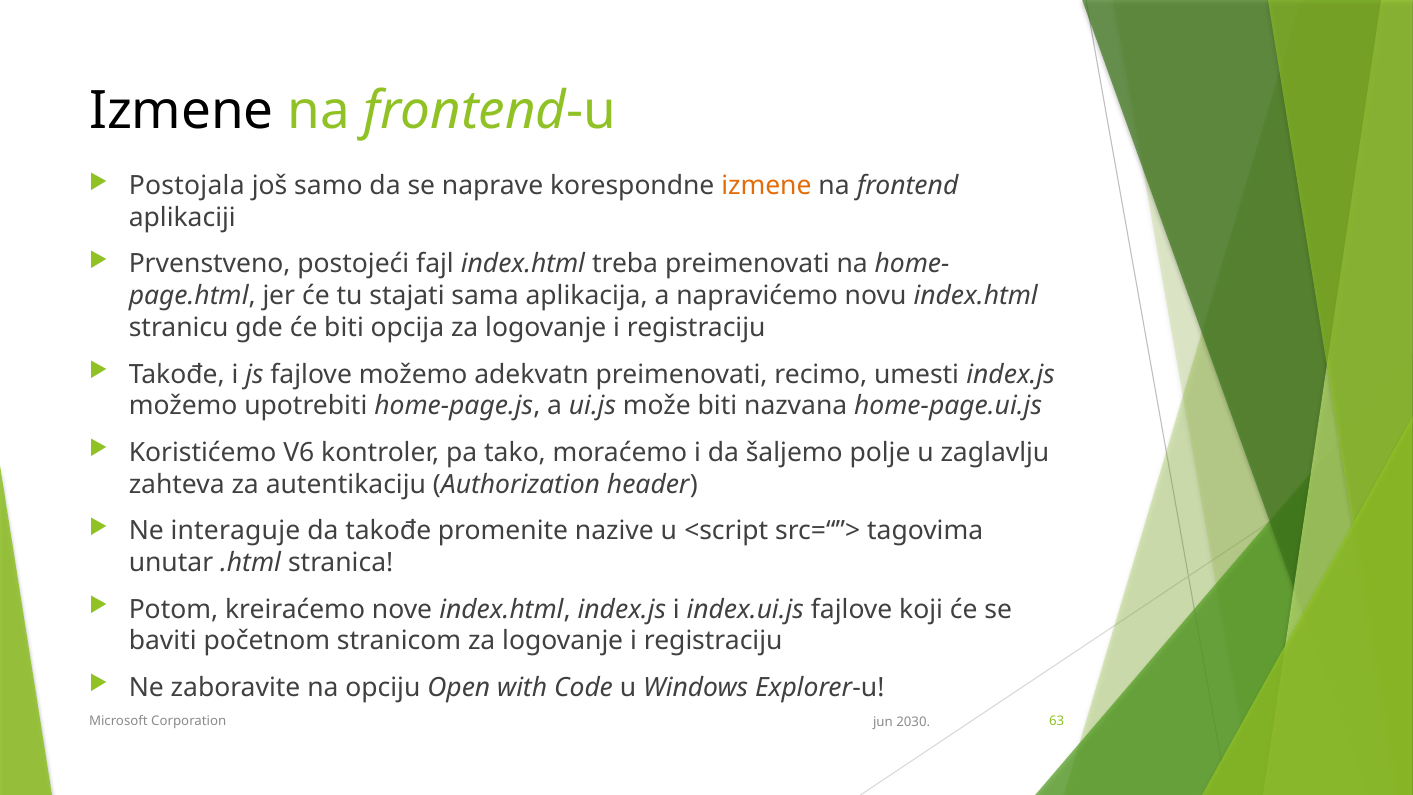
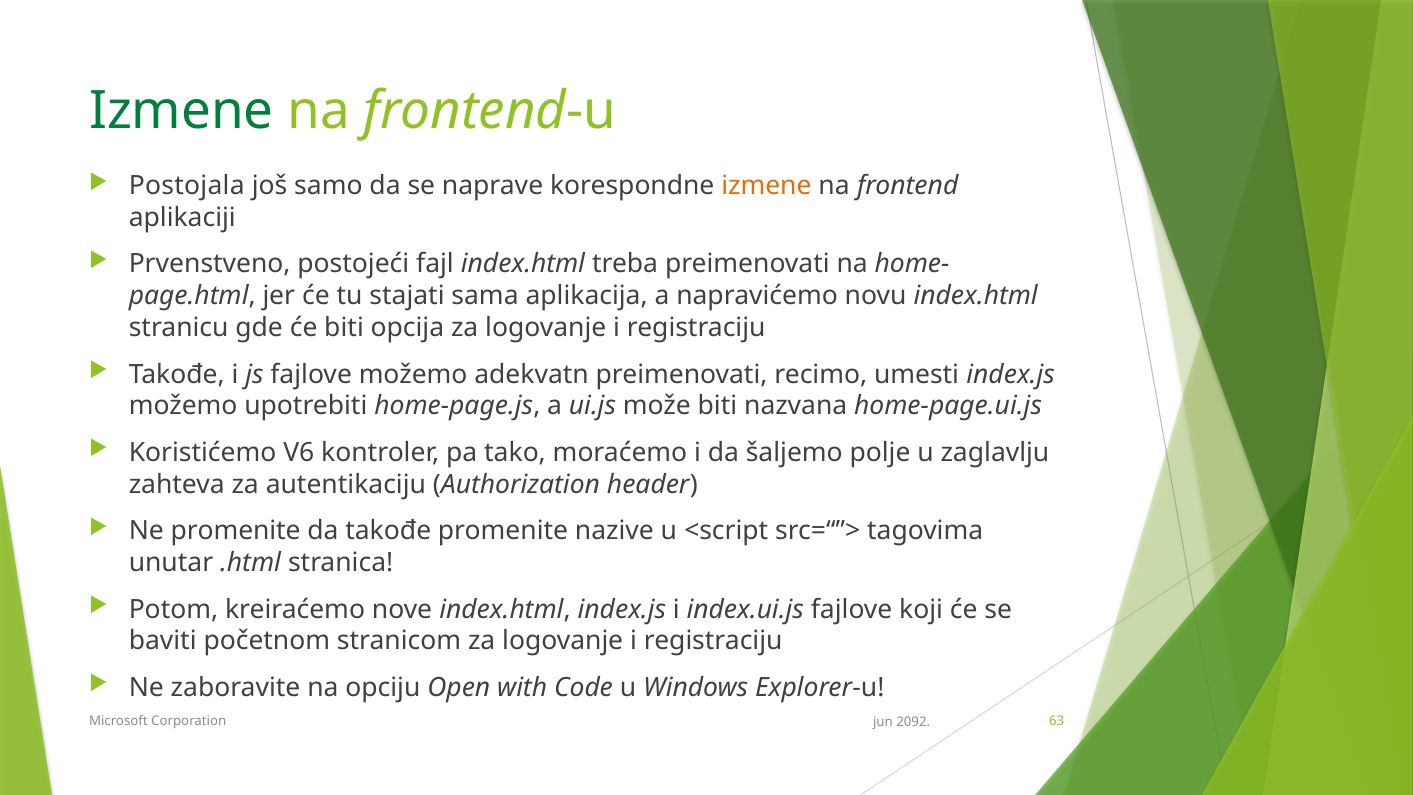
Izmene colour: black -> green (181, 111)
Ne interaguje: interaguje -> promenite (236, 531)
2030: 2030 -> 2092 (913, 722)
